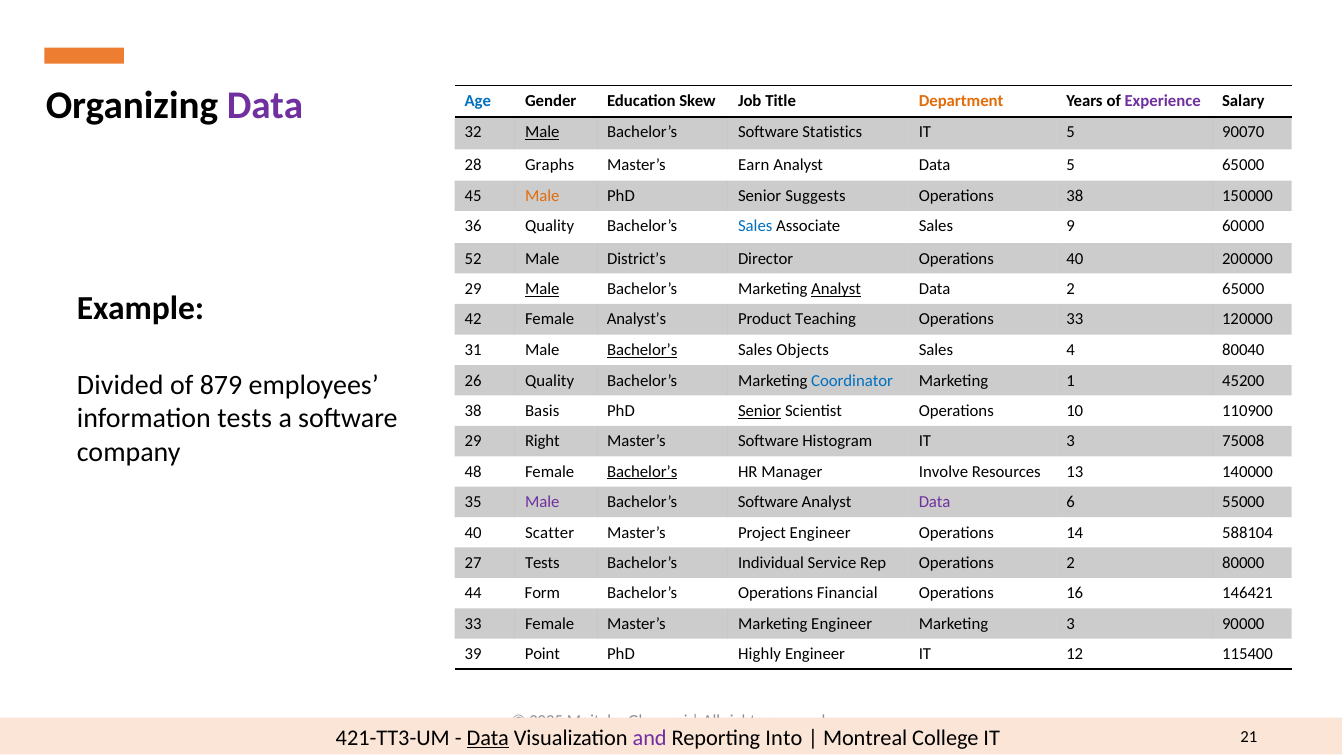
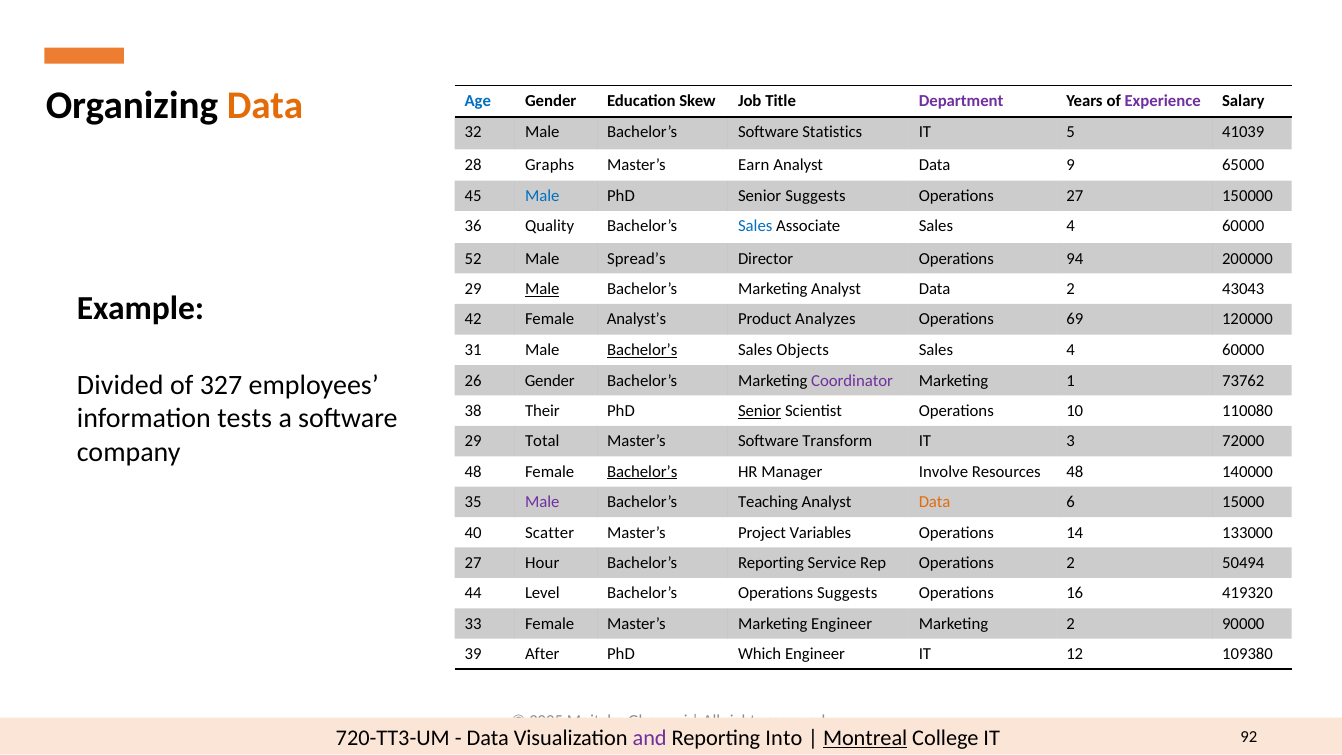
Data colour: purple -> orange (265, 105)
Department colour: orange -> purple (961, 101)
Male underline: present -> none (542, 132)
90070: 90070 -> 41039 (1243, 132)
Data 5: 5 -> 9 (1071, 165)
Male colour: orange -> blue (542, 196)
Operations 38: 38 -> 27 (1075, 196)
Associate Sales 9: 9 -> 4 (1071, 226)
District’s: District’s -> Spread’s (636, 258)
Operations 40: 40 -> 94 (1075, 258)
Analyst underline: present -> none (836, 289)
2 65000: 65000 -> 43043 (1243, 289)
Teaching: Teaching -> Analyzes (825, 319)
Operations 33: 33 -> 69 (1075, 319)
80040: 80040 -> 60000 (1243, 350)
26 Quality: Quality -> Gender (550, 380)
Coordinator colour: blue -> purple (852, 380)
45200: 45200 -> 73762 (1243, 380)
879: 879 -> 327 (221, 385)
Basis: Basis -> Their (542, 411)
110900: 110900 -> 110080 (1248, 411)
Right: Right -> Total (542, 441)
Histogram: Histogram -> Transform (837, 441)
75008: 75008 -> 72000 (1243, 441)
Resources 13: 13 -> 48 (1075, 472)
Software: Software -> Teaching (768, 502)
Data colour: purple -> orange (935, 502)
55000: 55000 -> 15000 (1243, 502)
Project Engineer: Engineer -> Variables (820, 532)
588104: 588104 -> 133000 (1248, 532)
27 Tests: Tests -> Hour (542, 563)
Bachelor’s Individual: Individual -> Reporting (771, 563)
80000: 80000 -> 50494 (1243, 563)
Form: Form -> Level (542, 593)
Operations Financial: Financial -> Suggests (847, 593)
146421: 146421 -> 419320 (1248, 593)
Marketing 3: 3 -> 2 (1071, 624)
Point: Point -> After (542, 654)
Highly: Highly -> Which (760, 654)
115400: 115400 -> 109380 (1248, 654)
421-TT3-UM: 421-TT3-UM -> 720-TT3-UM (393, 738)
Data underline: present -> none (488, 738)
Montreal underline: none -> present (865, 738)
21: 21 -> 92 (1249, 737)
